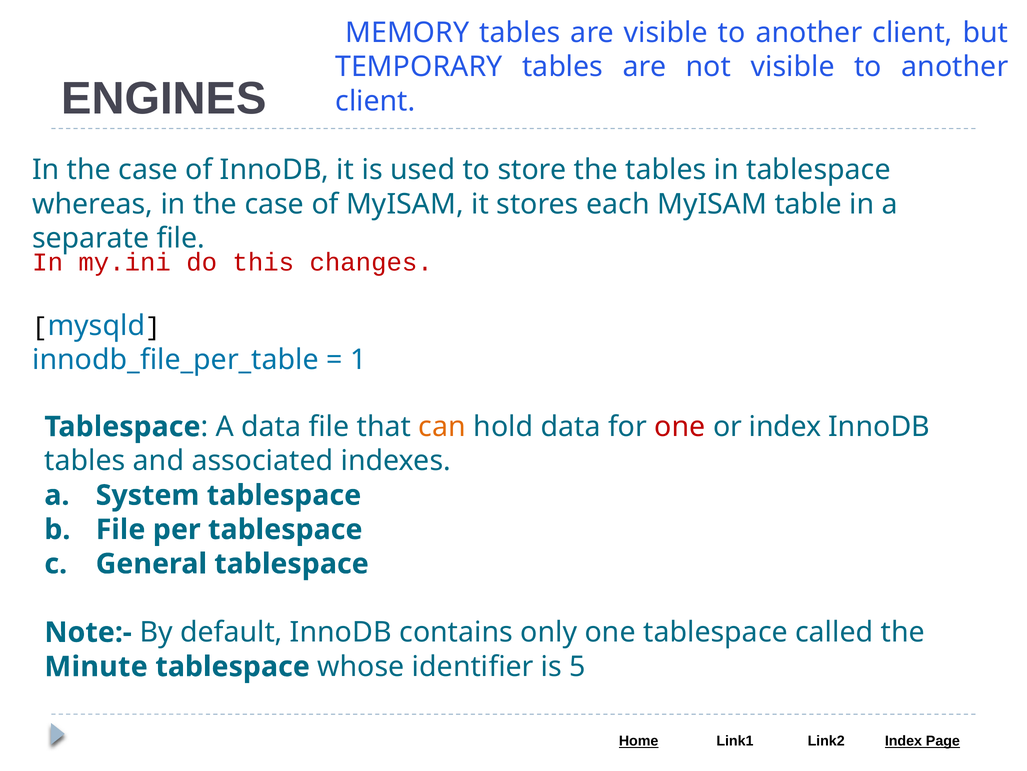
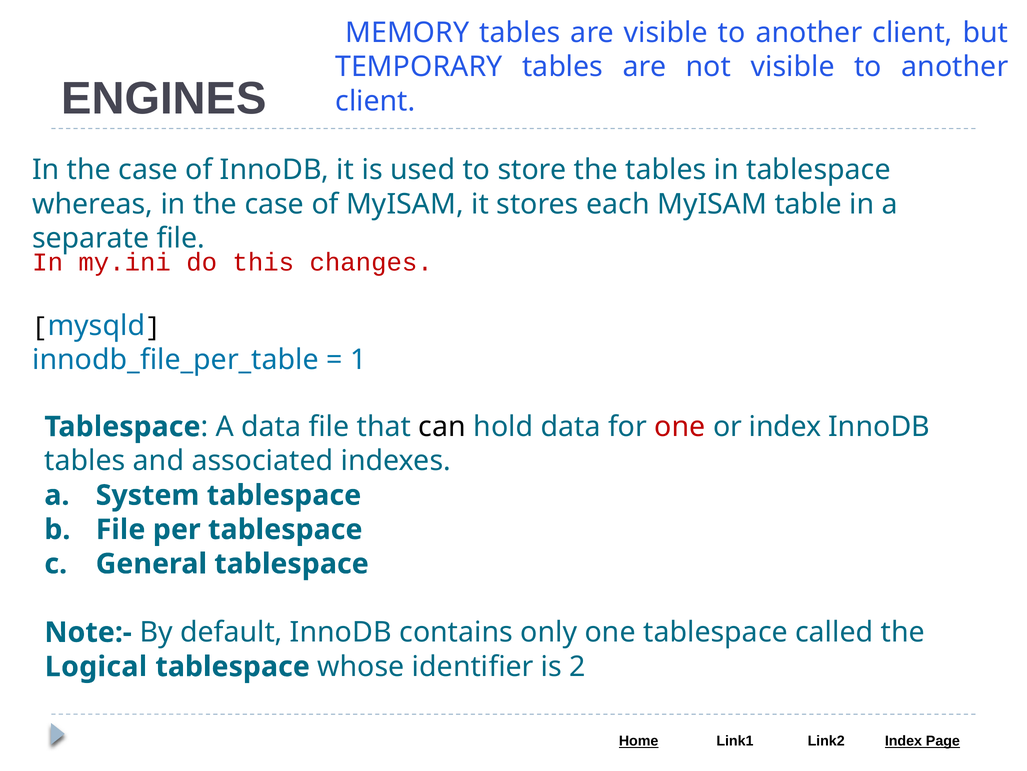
can colour: orange -> black (442, 426)
Minute: Minute -> Logical (96, 666)
5: 5 -> 2 (578, 666)
